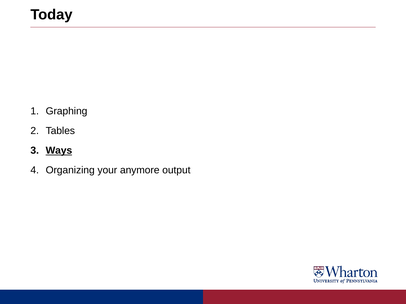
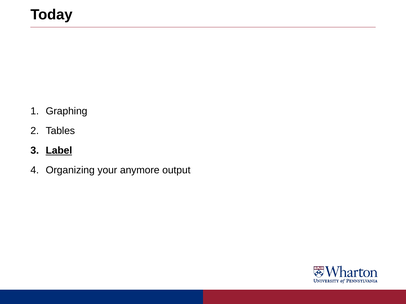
Ways: Ways -> Label (59, 151)
